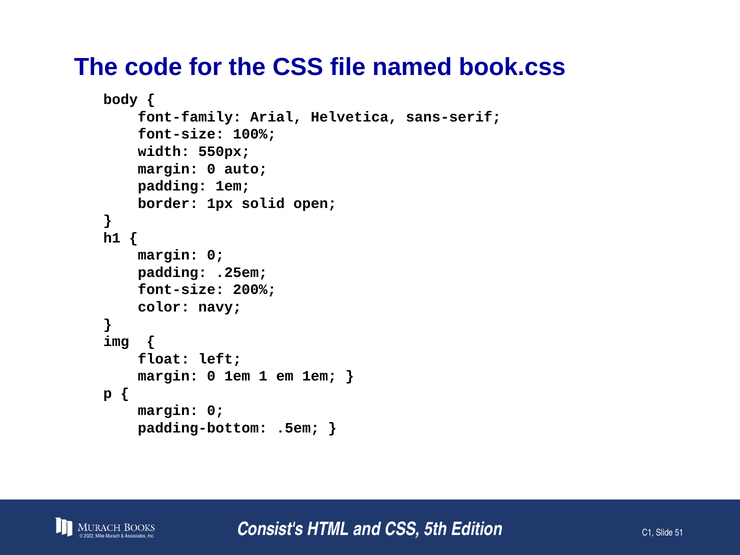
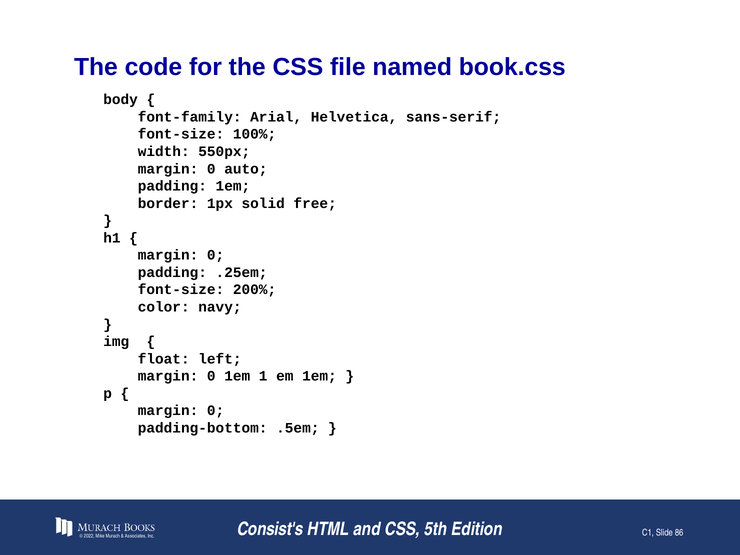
open: open -> free (315, 203)
51: 51 -> 86 (679, 532)
